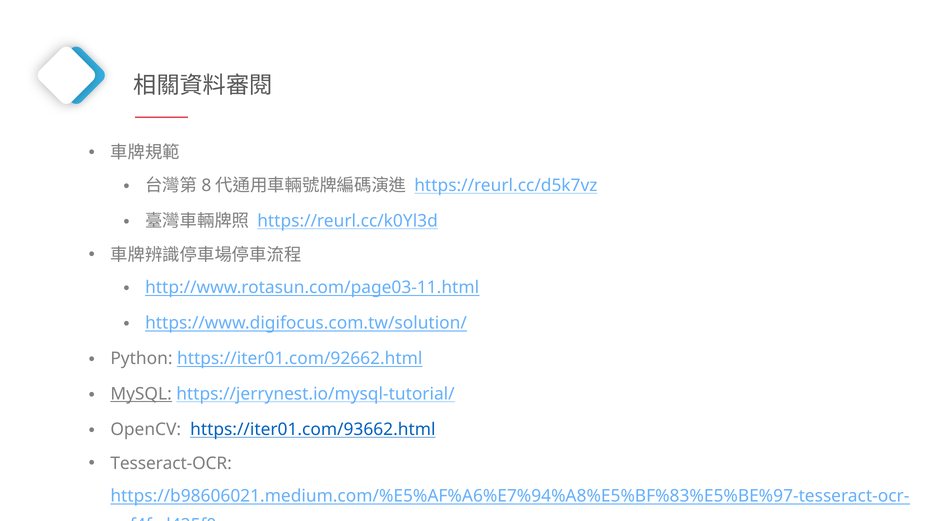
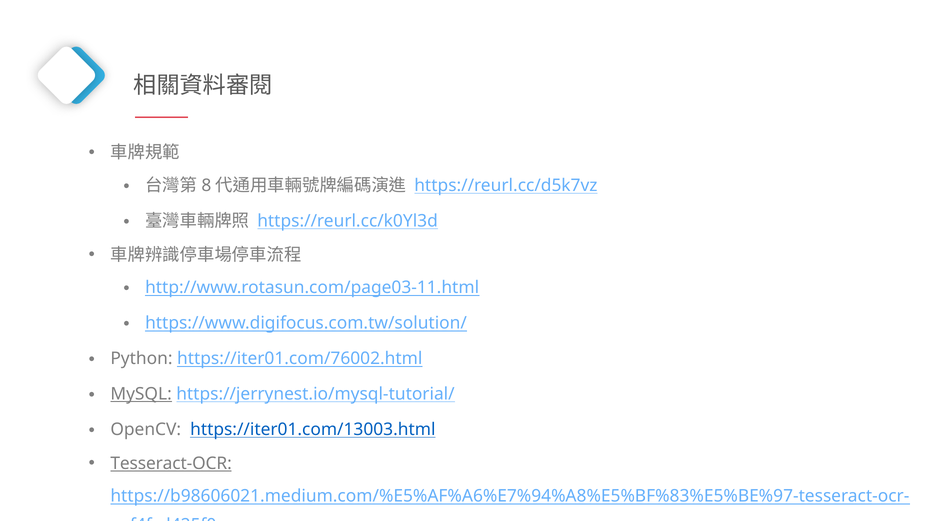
https://iter01.com/92662.html: https://iter01.com/92662.html -> https://iter01.com/76002.html (300, 358)
https://iter01.com/93662.html: https://iter01.com/93662.html -> https://iter01.com/13003.html (313, 429)
Tesseract-OCR underline: none -> present (171, 463)
